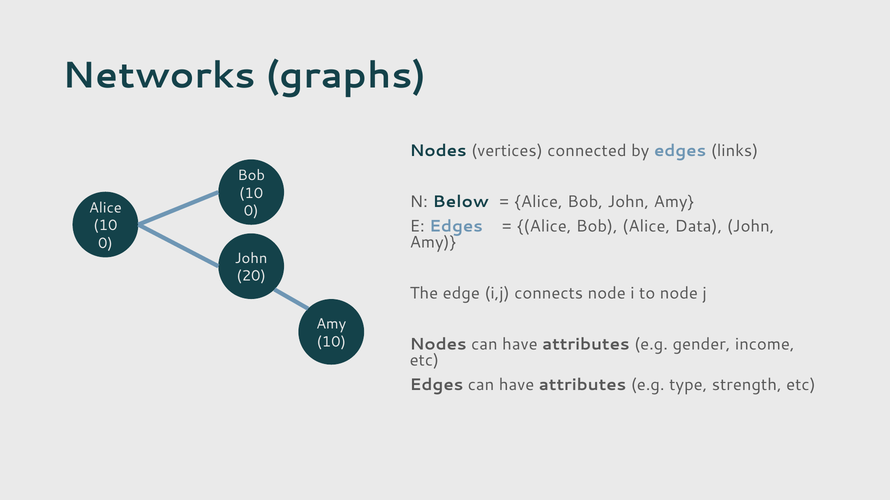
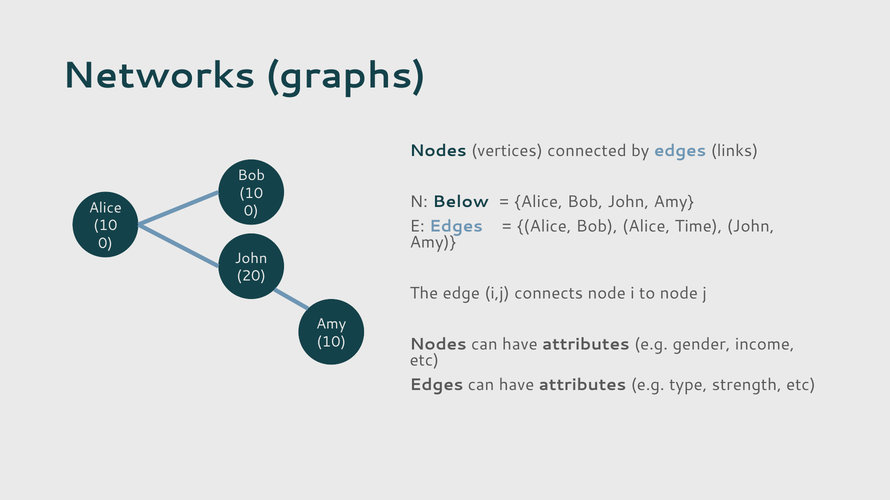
Data: Data -> Time (699, 227)
